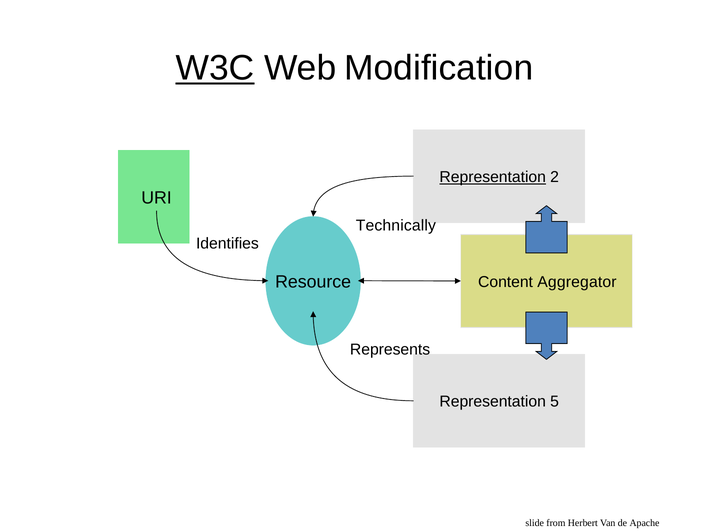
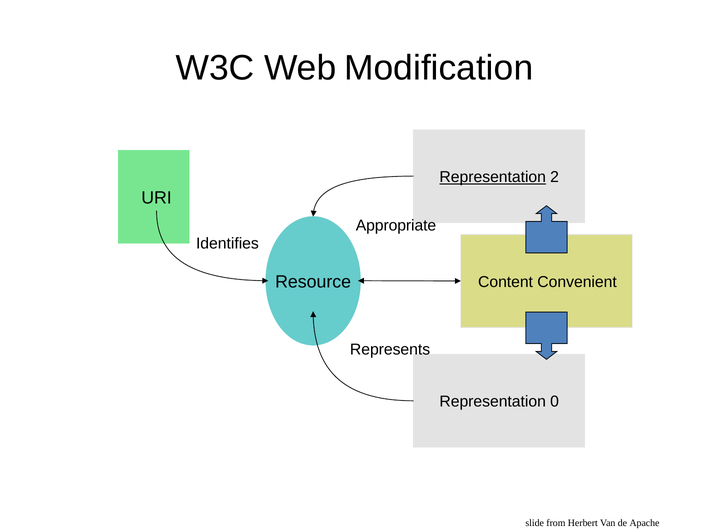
W3C underline: present -> none (215, 68)
Technically: Technically -> Appropriate (396, 226)
Aggregator: Aggregator -> Convenient (577, 282)
5: 5 -> 0 (555, 402)
